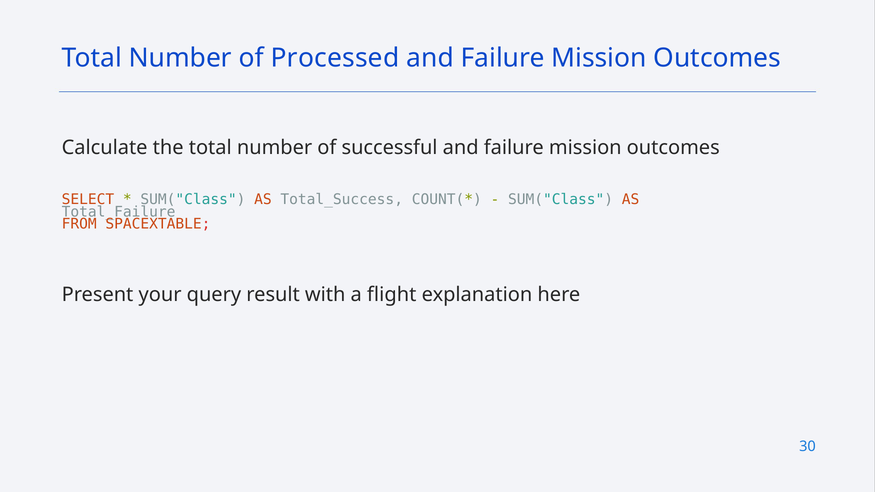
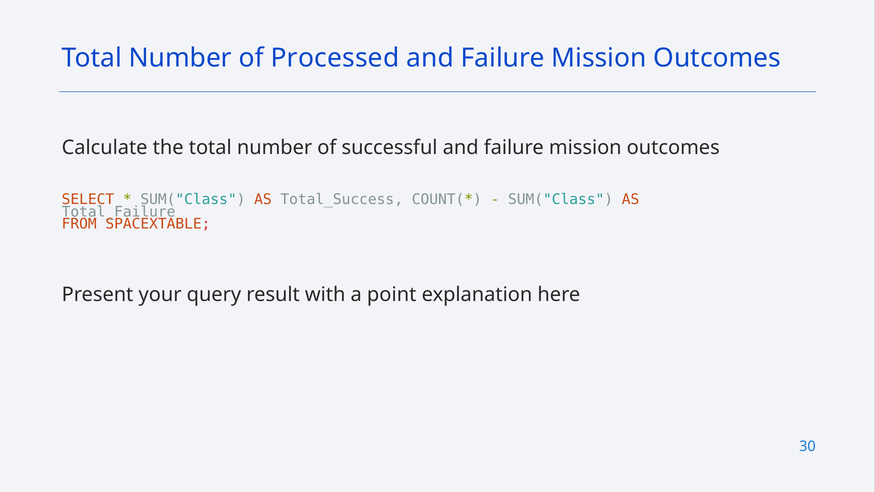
flight: flight -> point (392, 295)
